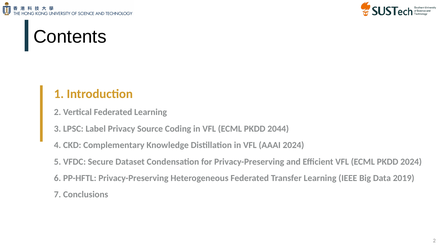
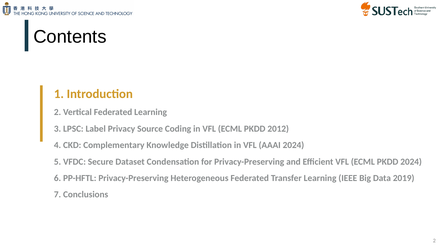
2044: 2044 -> 2012 (278, 129)
